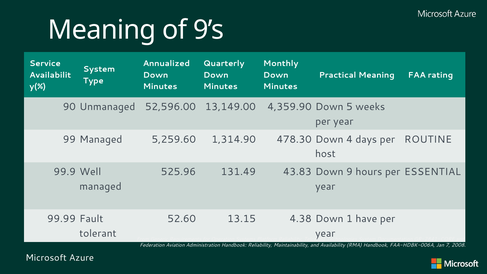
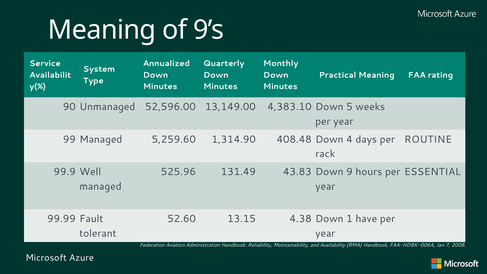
4,359.90: 4,359.90 -> 4,383.10 (289, 107)
478.30: 478.30 -> 408.48 (294, 139)
host: host -> rack (325, 154)
